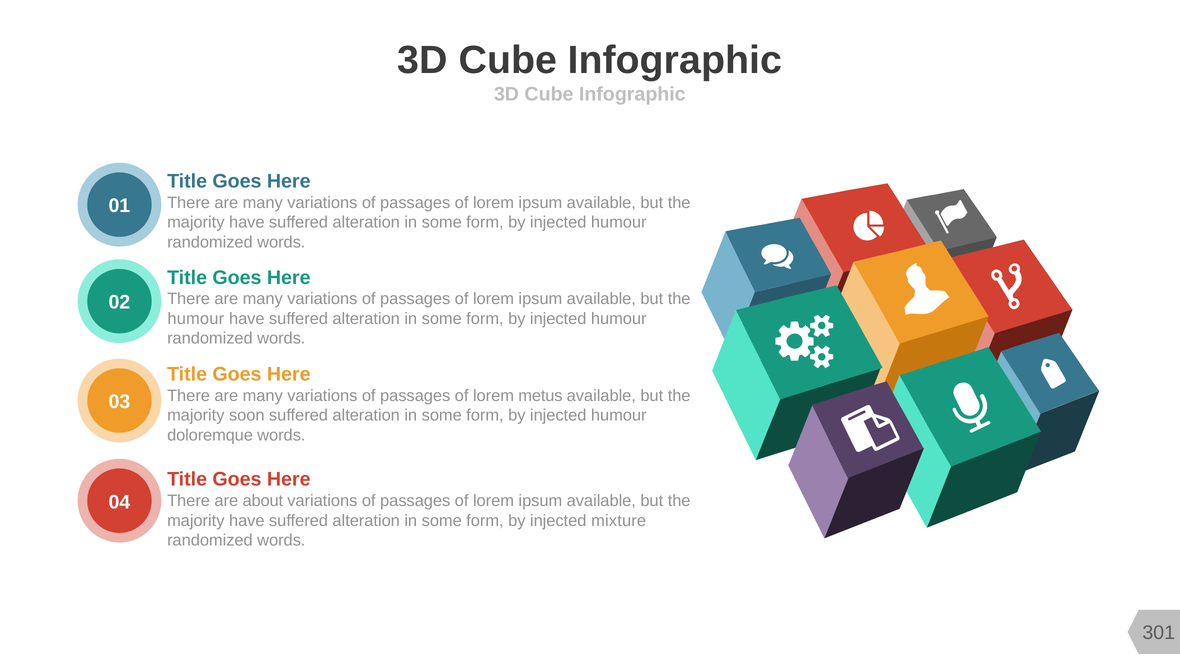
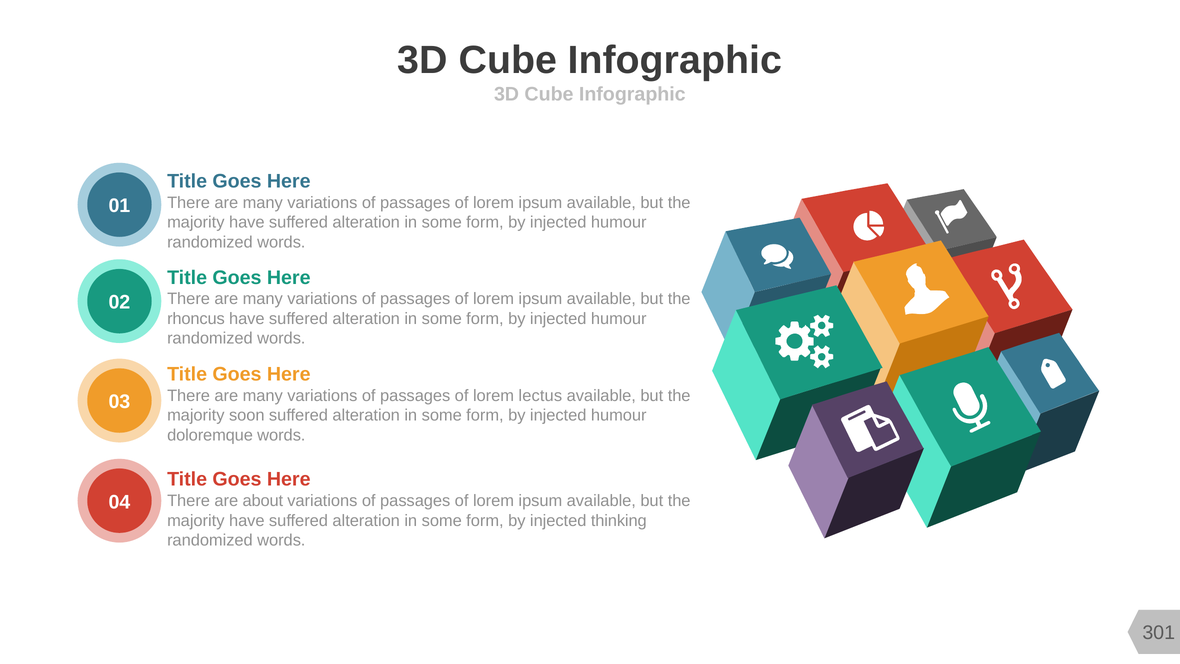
humour: humour -> rhoncus (196, 319)
metus: metus -> lectus (540, 396)
mixture: mixture -> thinking (619, 521)
